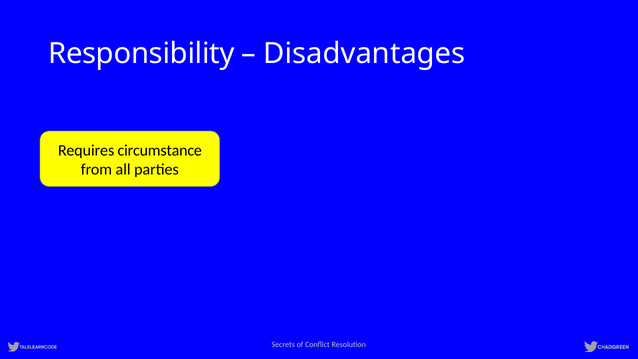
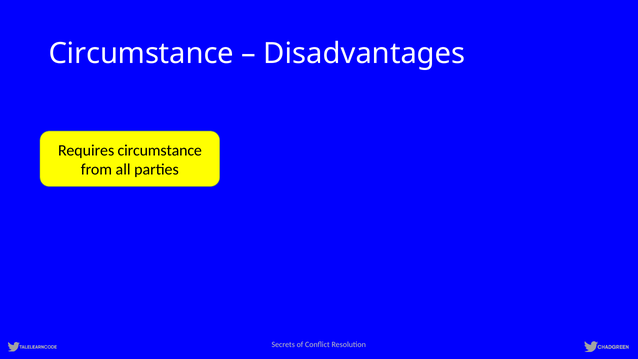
Responsibility: Responsibility -> Circumstance (141, 54)
